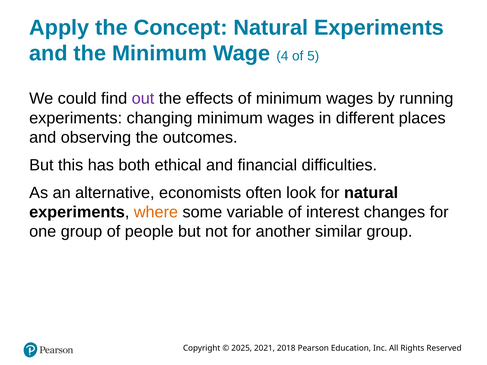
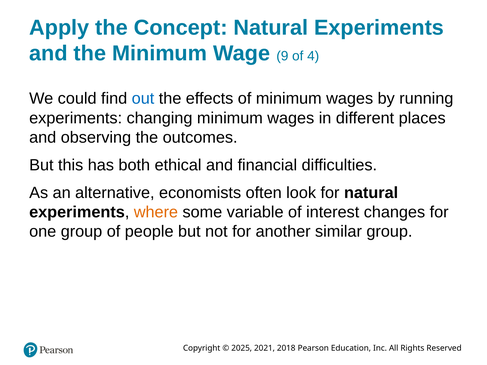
4: 4 -> 9 (282, 56)
5: 5 -> 4 (313, 56)
out colour: purple -> blue (143, 99)
